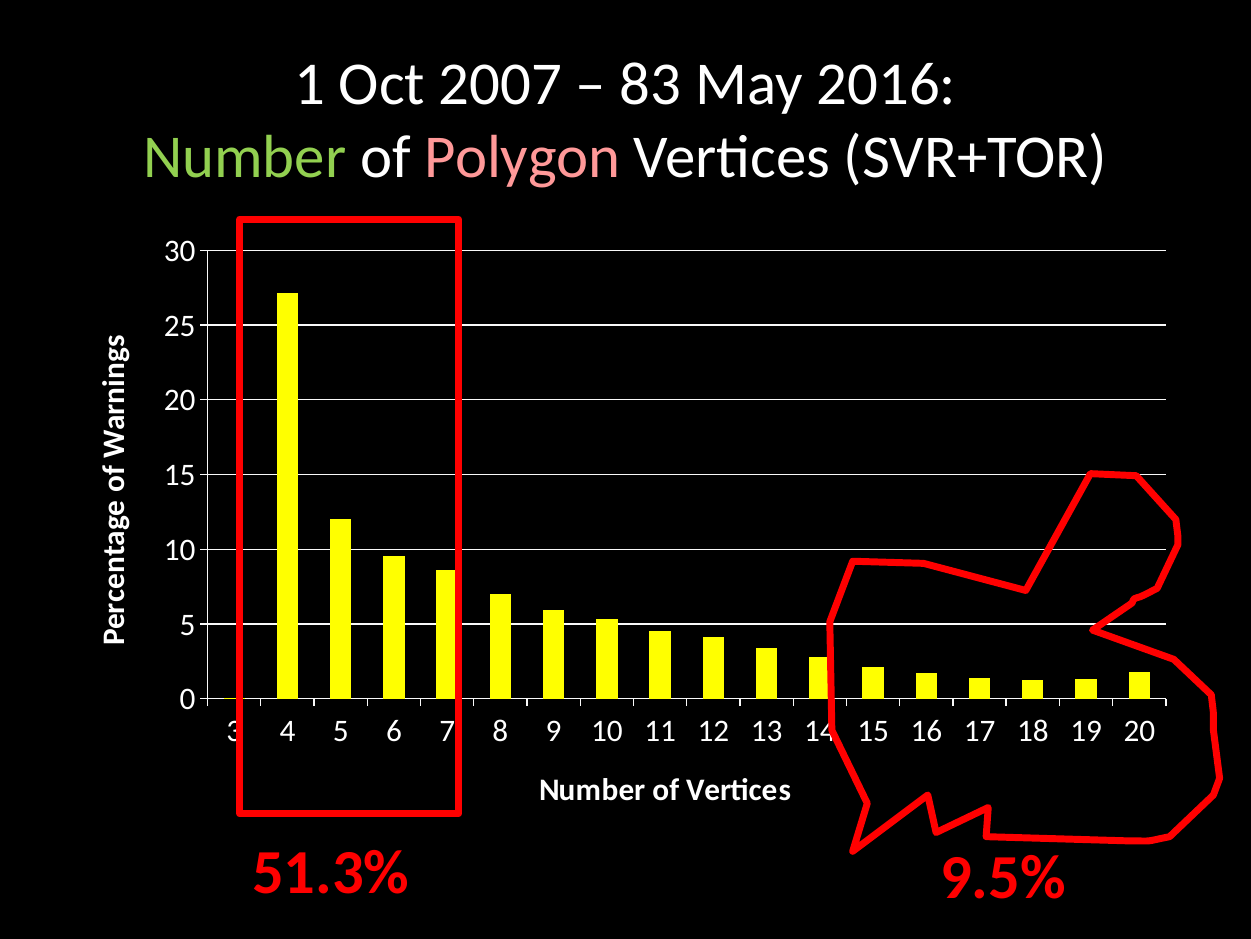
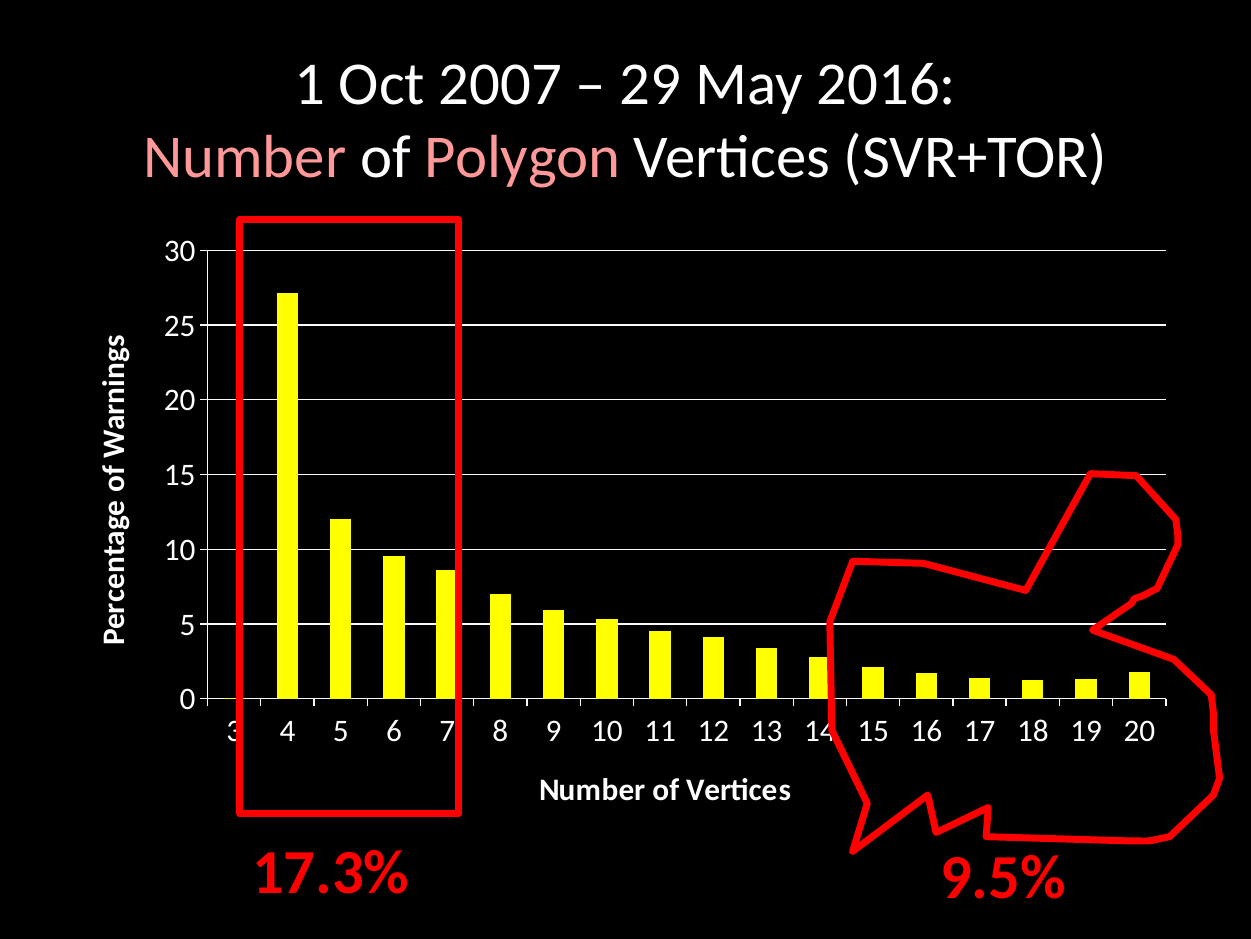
83: 83 -> 29 (651, 85)
Number colour: light green -> pink (245, 158)
51.3%: 51.3% -> 17.3% (331, 872)
